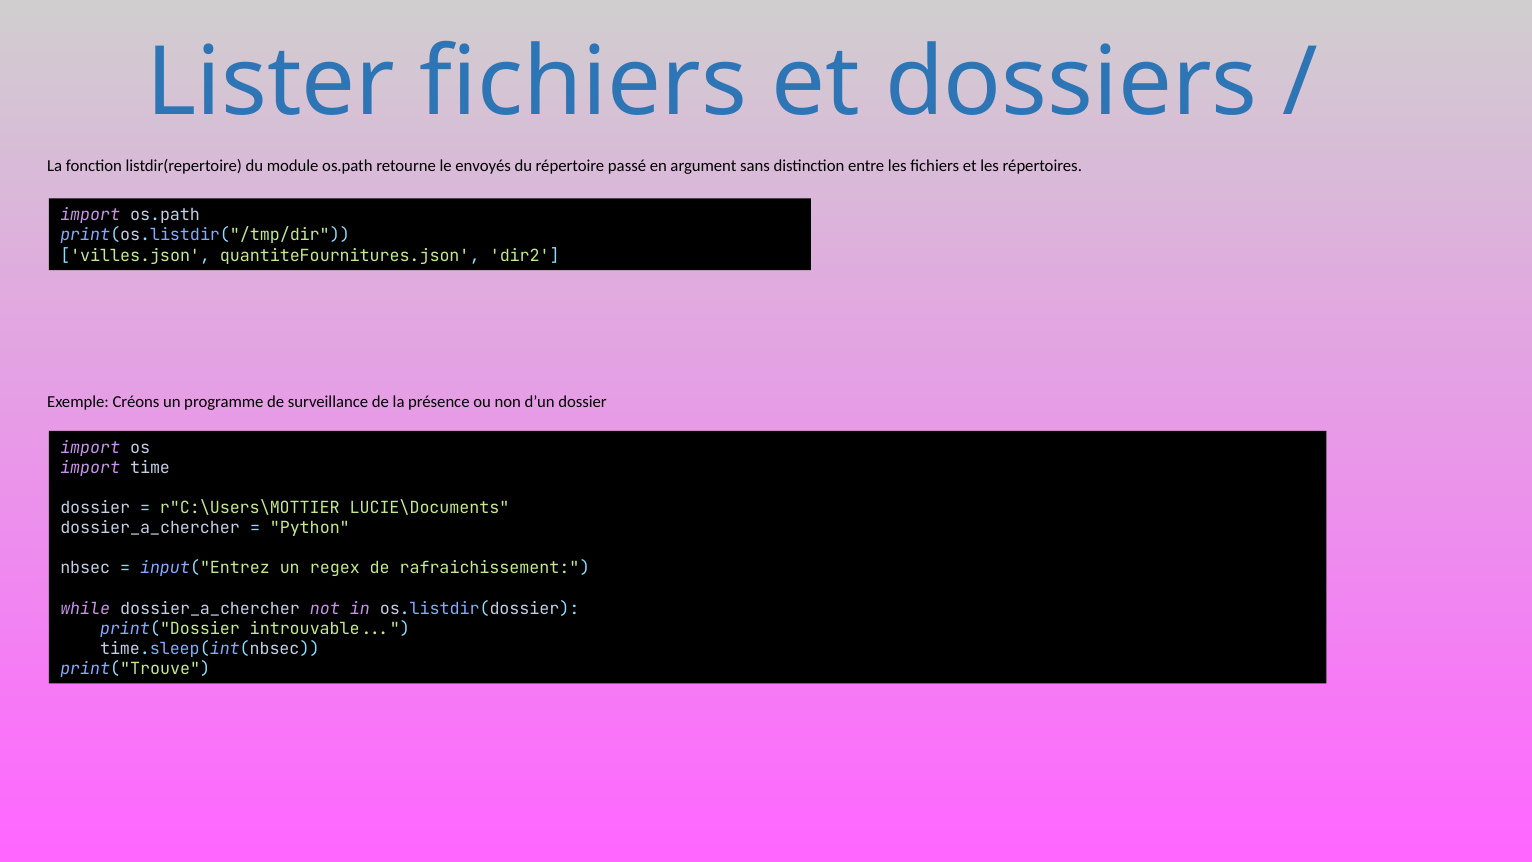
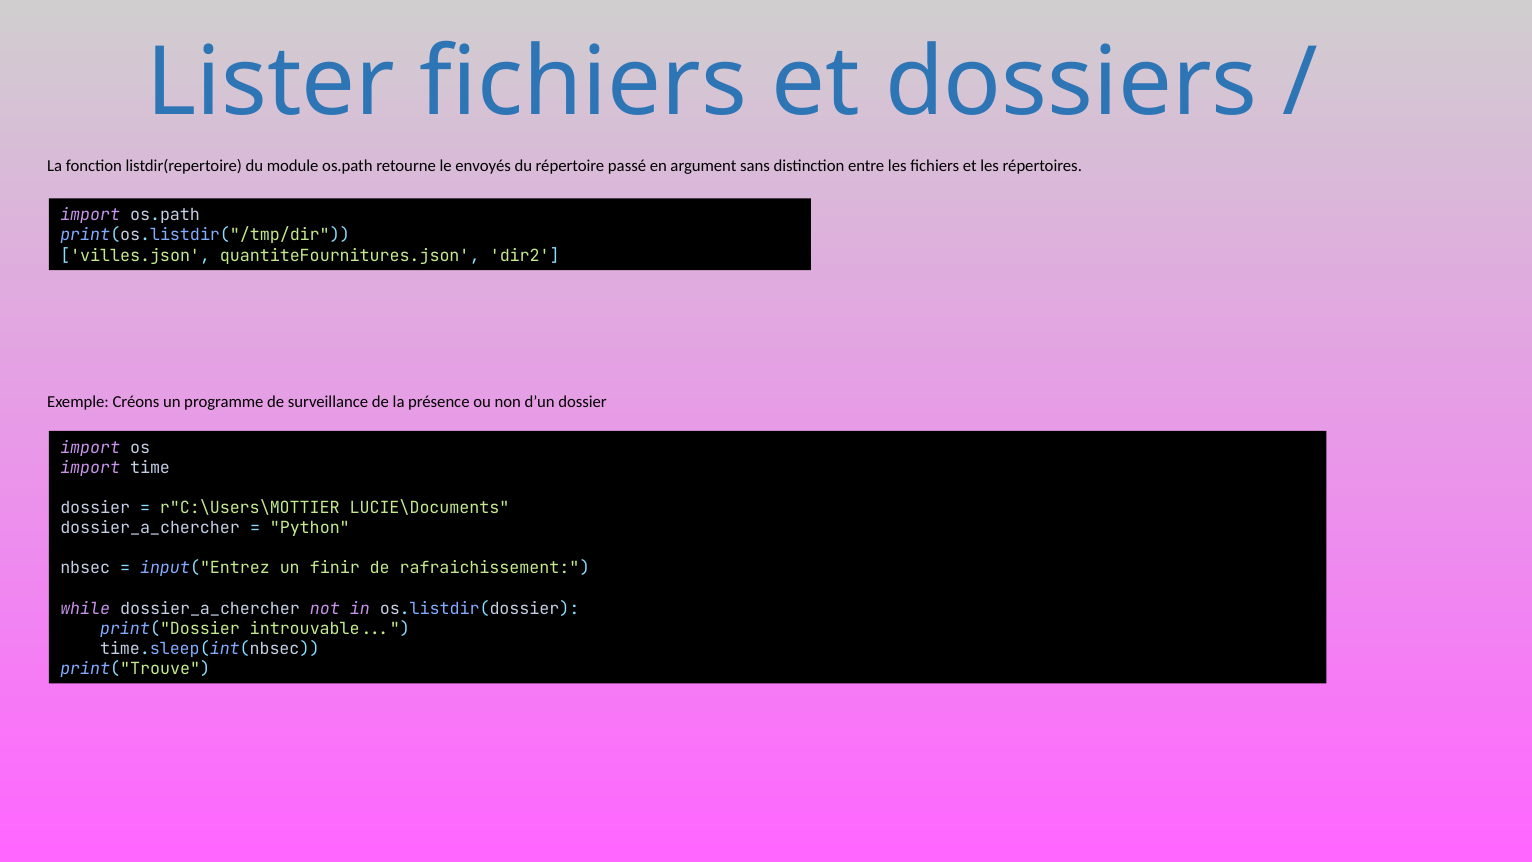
regex: regex -> finir (335, 568)
